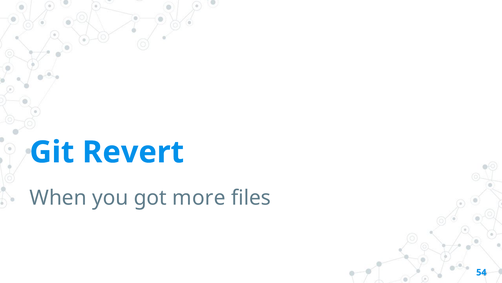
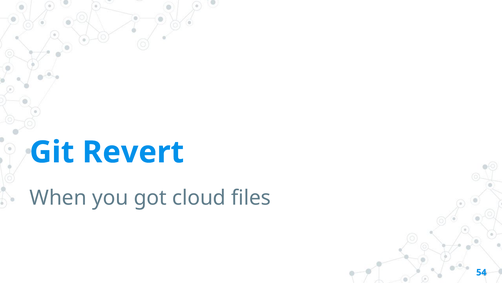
more: more -> cloud (199, 198)
